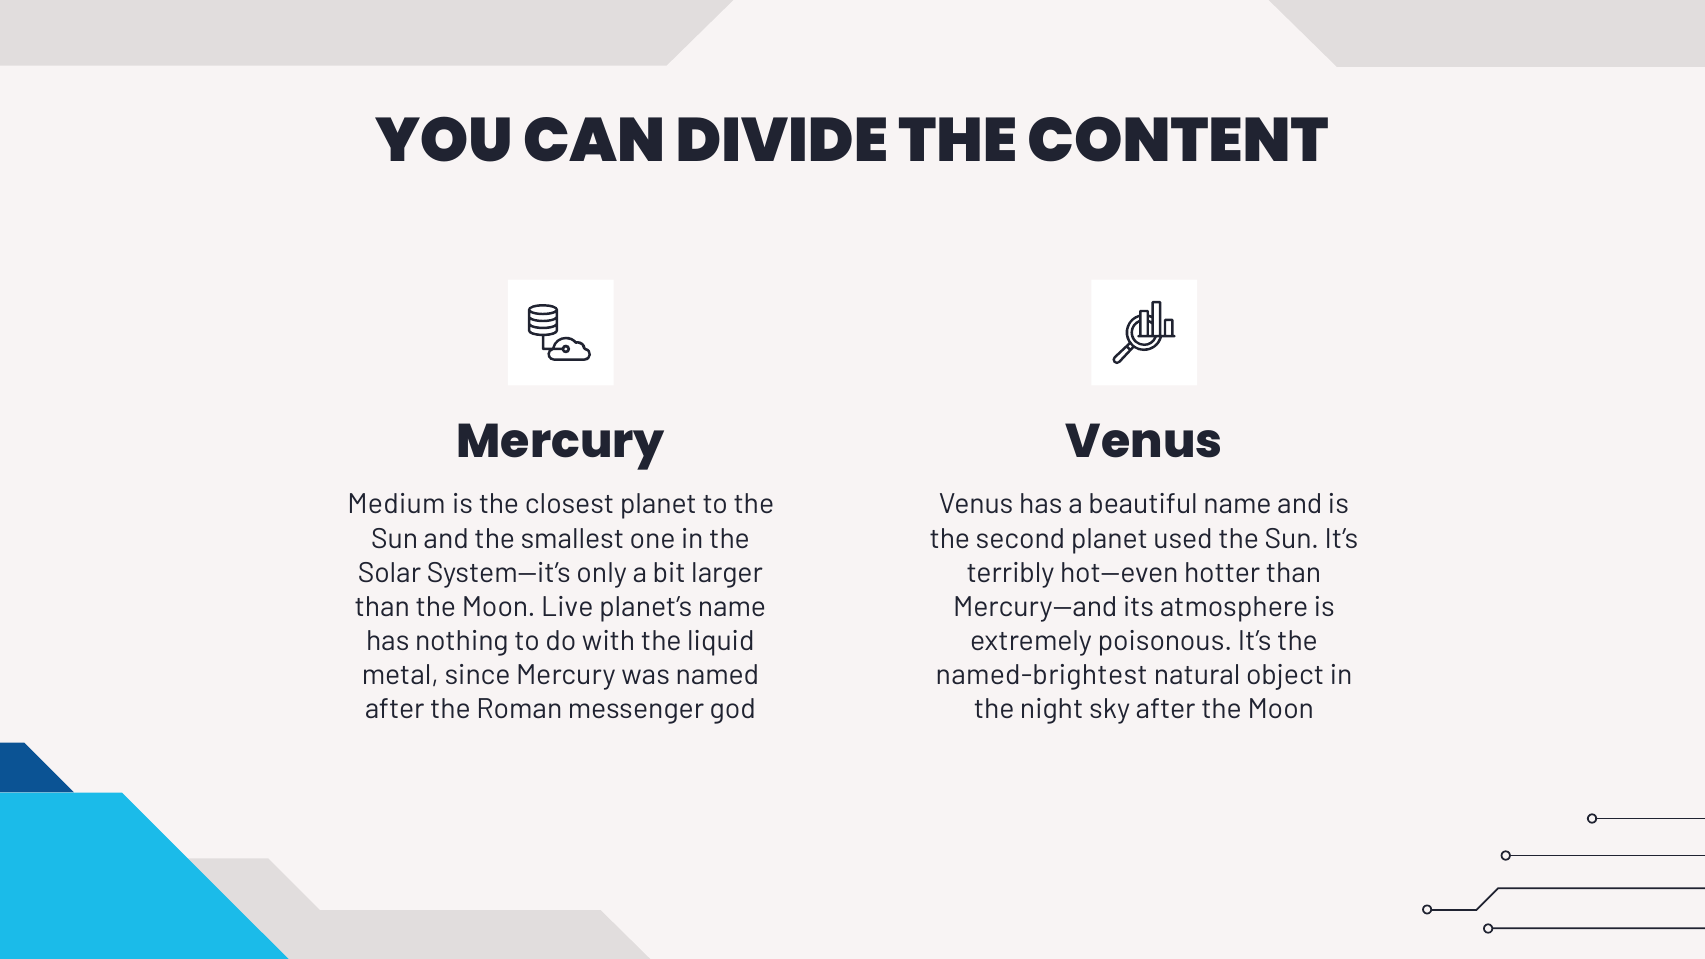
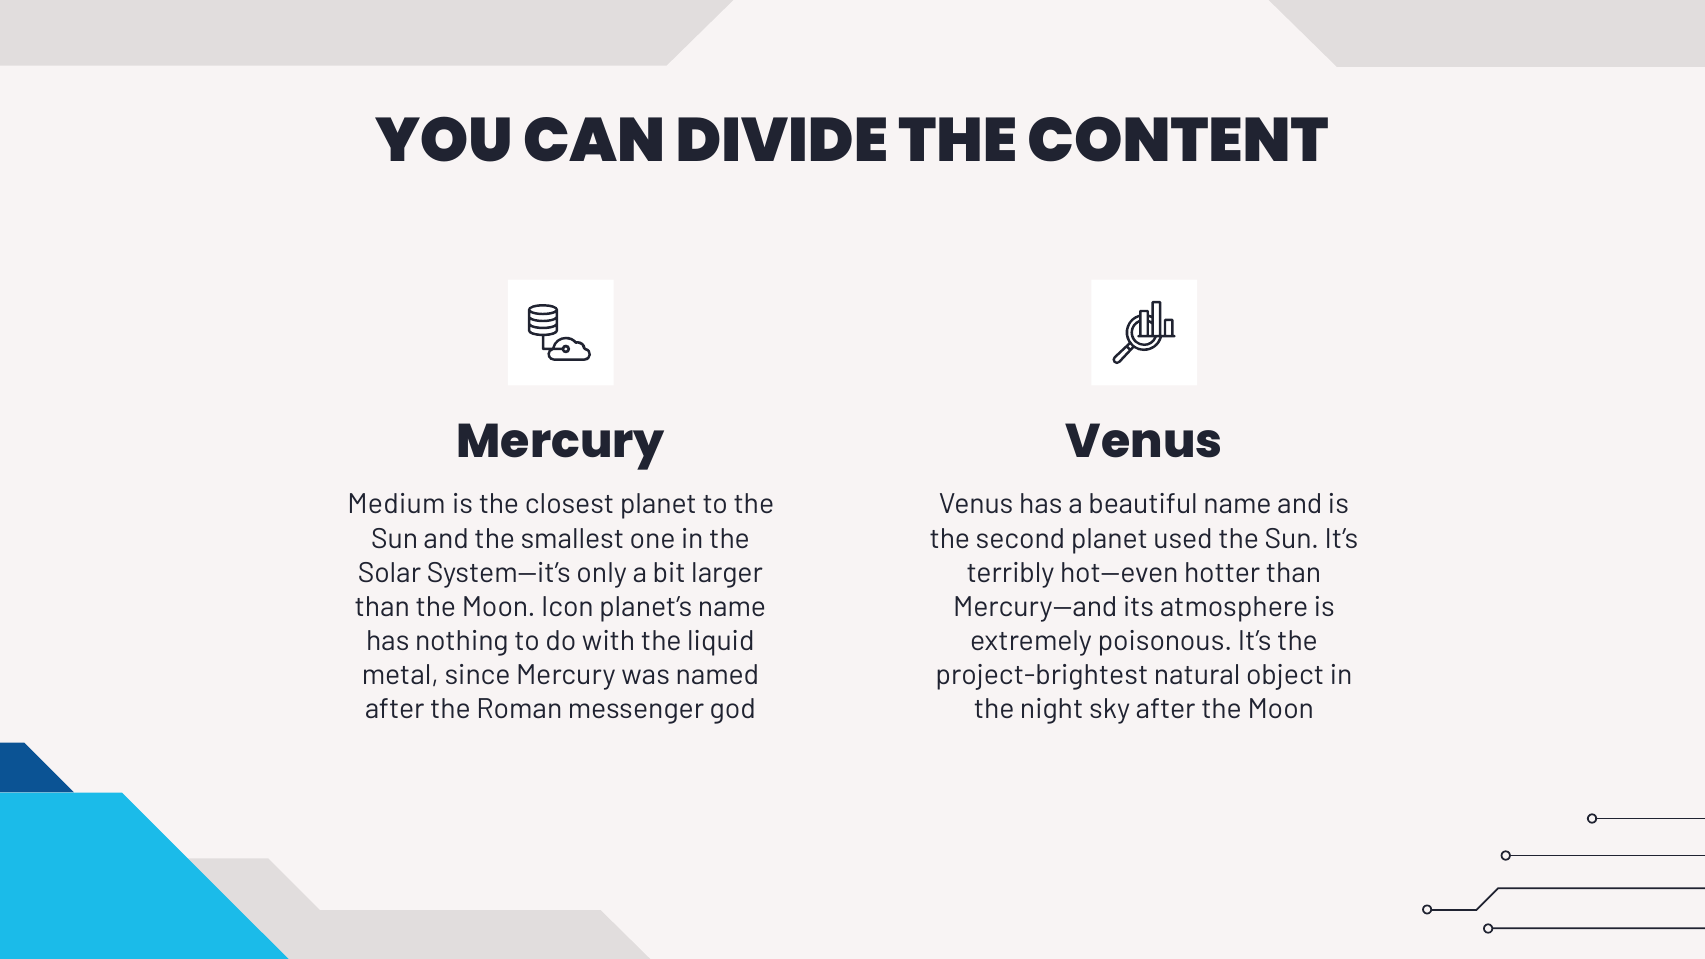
Live: Live -> Icon (567, 607)
named-brightest: named-brightest -> project-brightest (1042, 675)
